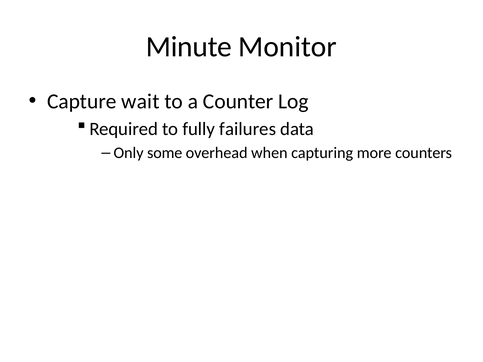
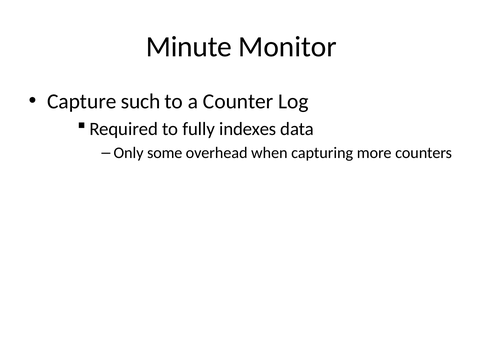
wait: wait -> such (141, 101)
failures: failures -> indexes (248, 129)
